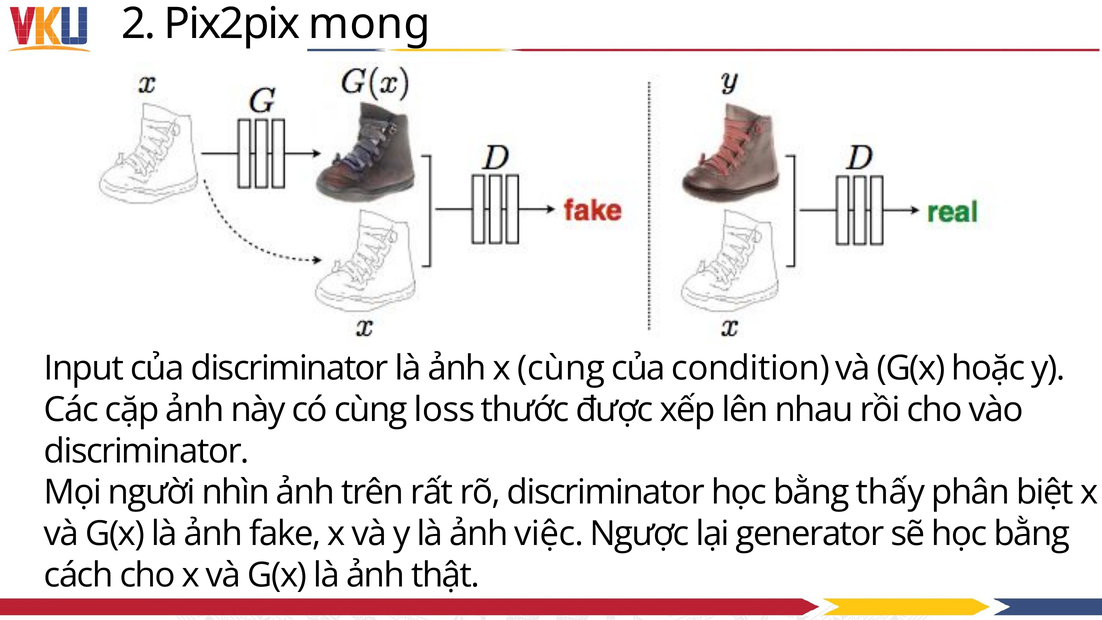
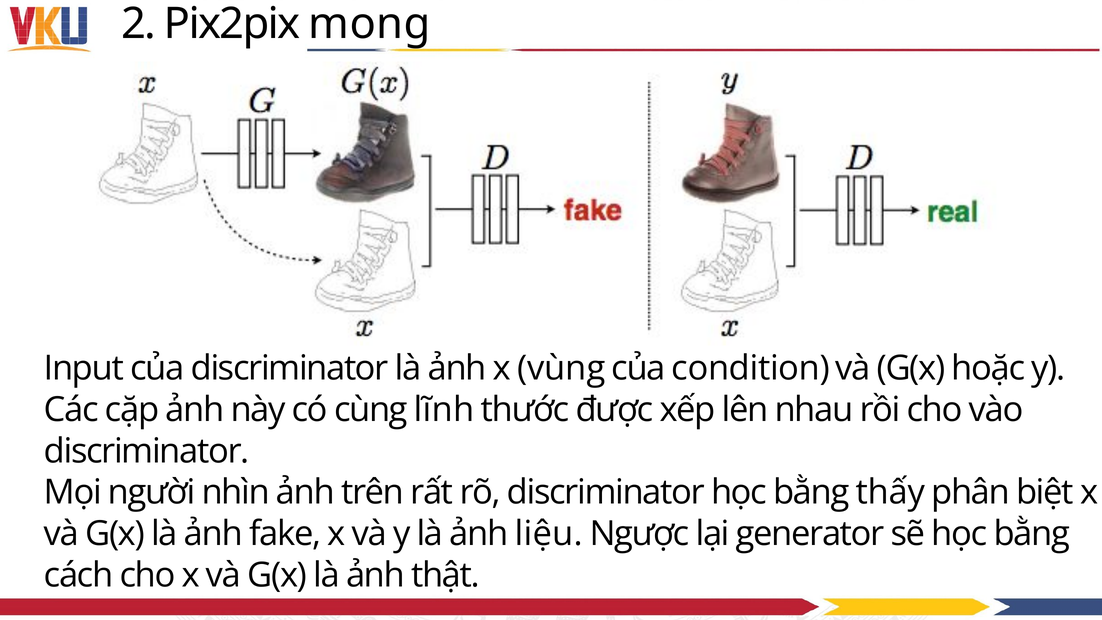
x cùng: cùng -> vùng (561, 368)
loss: loss -> lĩnh (444, 410)
việc: việc -> liệu (549, 534)
